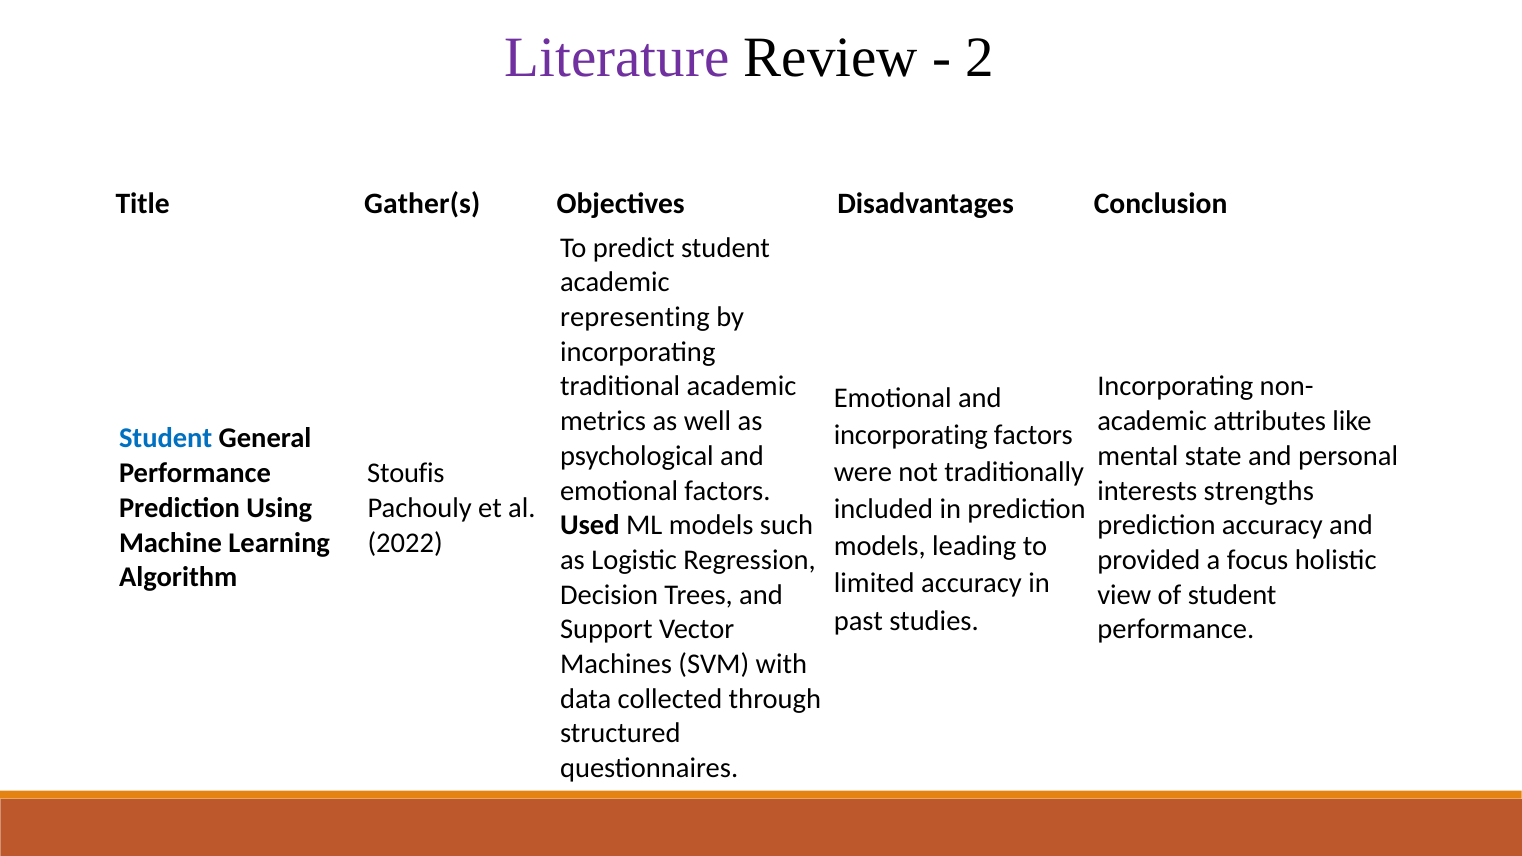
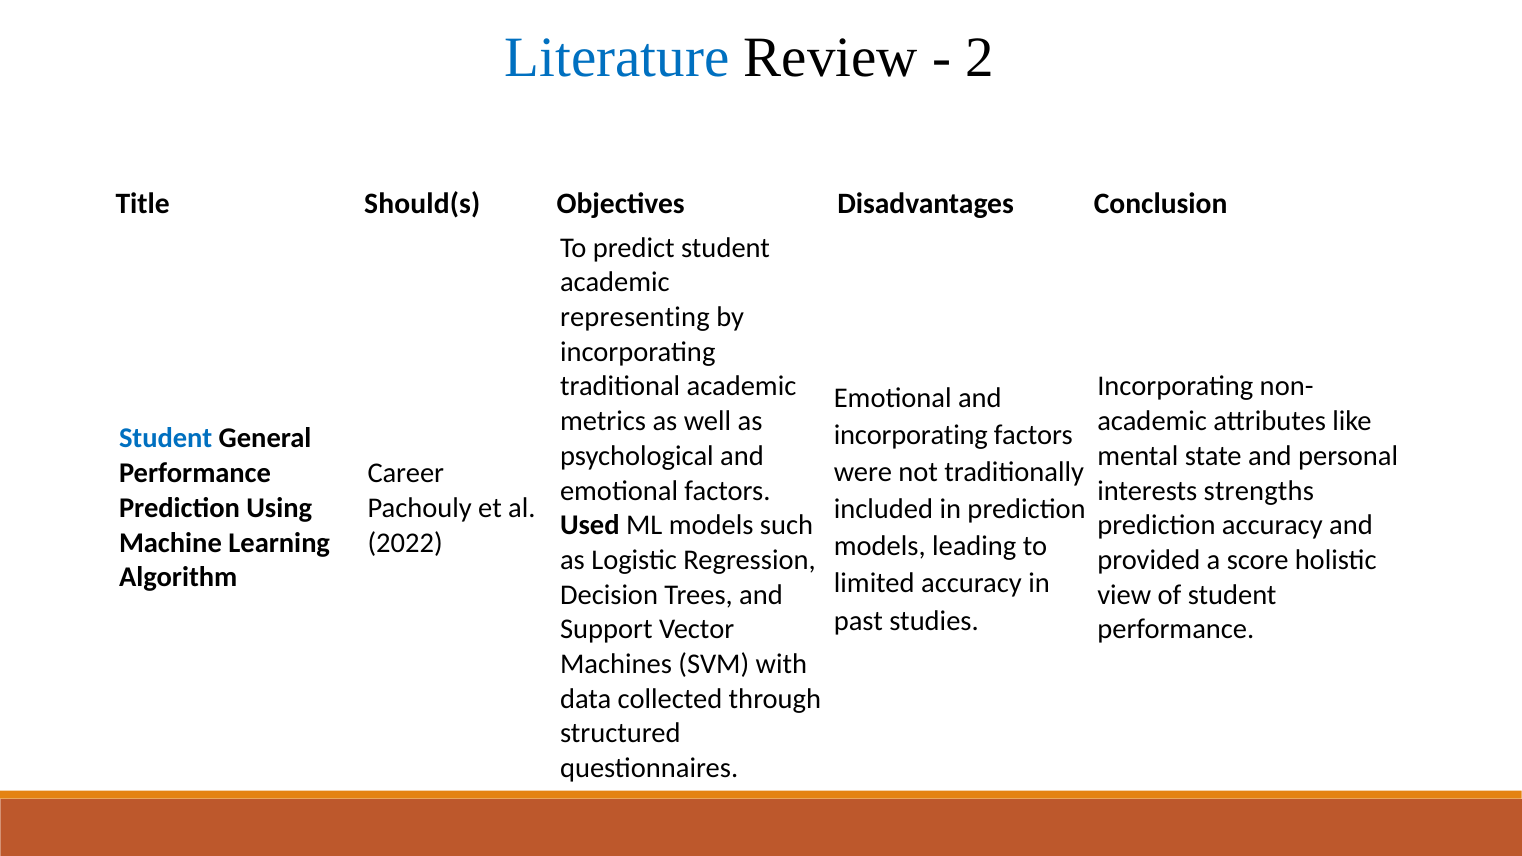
Literature colour: purple -> blue (617, 58)
Gather(s: Gather(s -> Should(s (422, 204)
Stoufis: Stoufis -> Career (406, 474)
focus: focus -> score (1258, 560)
